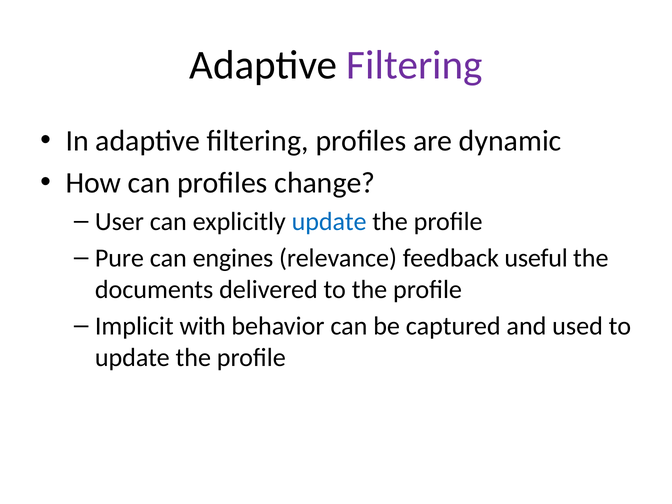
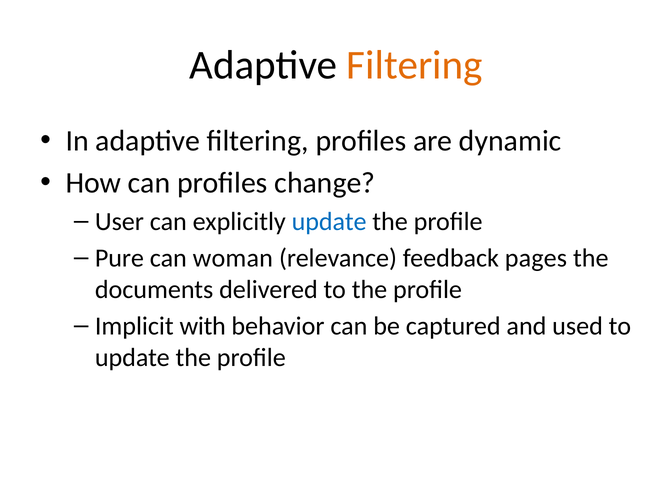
Filtering colour: purple -> orange (414, 65)
engines: engines -> woman (233, 258)
useful: useful -> pages (536, 258)
